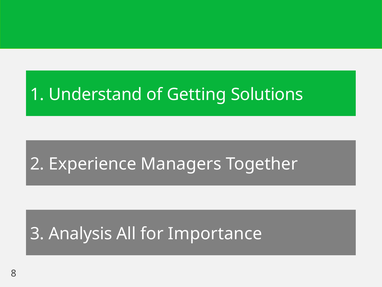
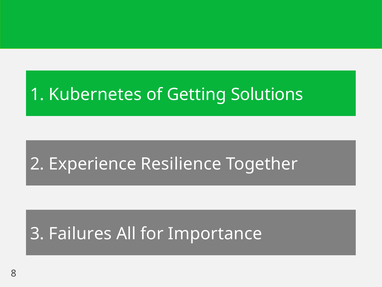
Understand: Understand -> Kubernetes (95, 94)
Managers: Managers -> Resilience (181, 164)
Analysis: Analysis -> Failures (80, 233)
